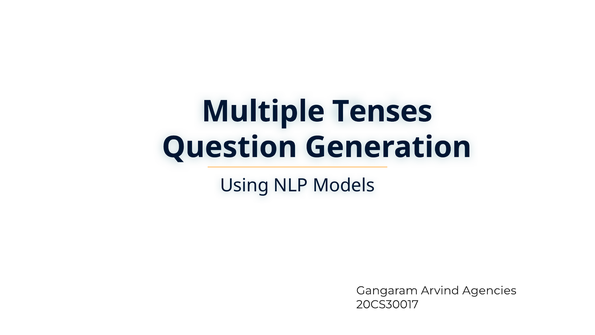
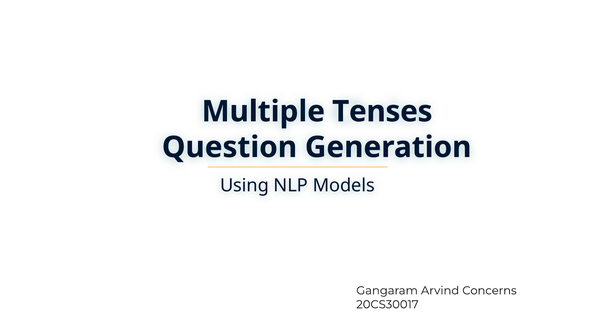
Agencies: Agencies -> Concerns (489, 290)
